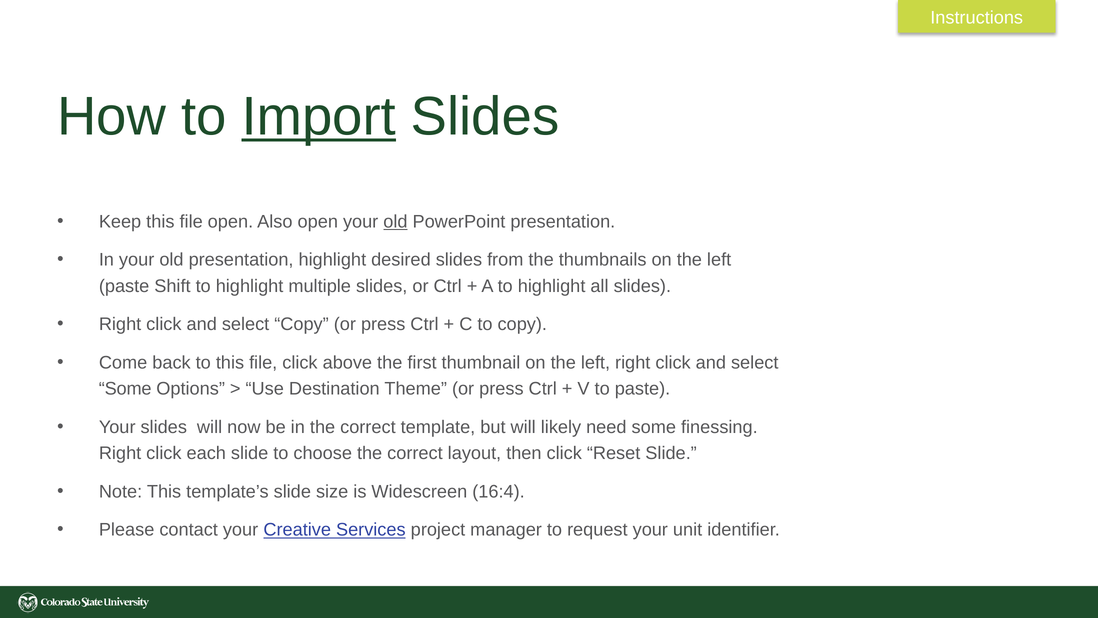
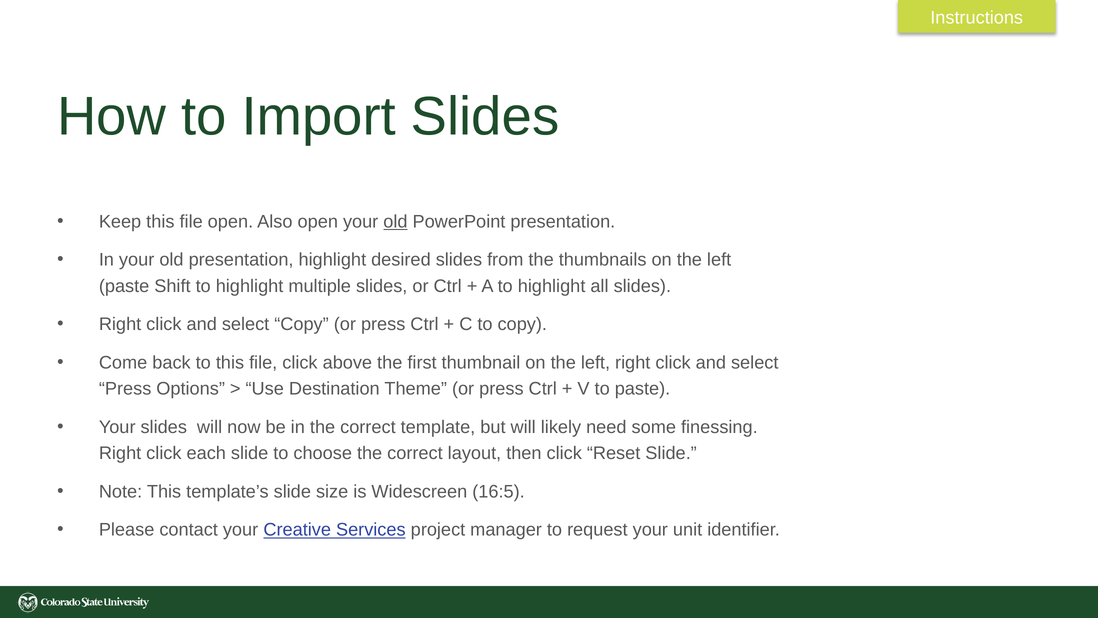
Import underline: present -> none (319, 116)
Some: Some -> Press (125, 389)
16:4: 16:4 -> 16:5 (499, 491)
